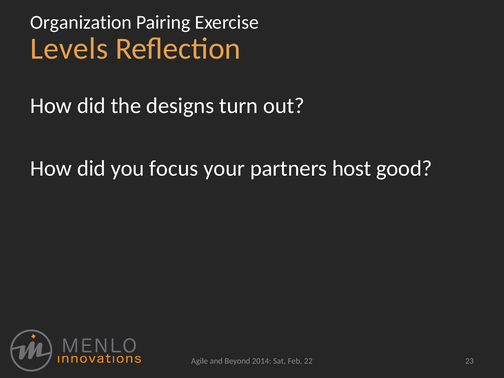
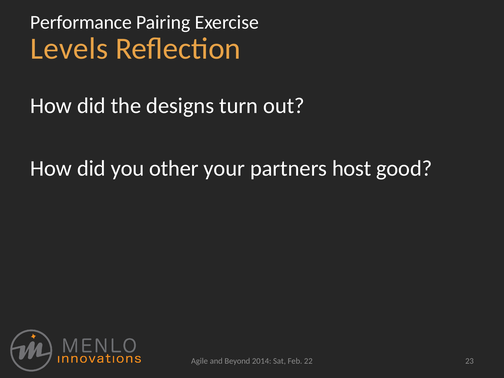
Organization: Organization -> Performance (81, 22)
focus: focus -> other (174, 169)
